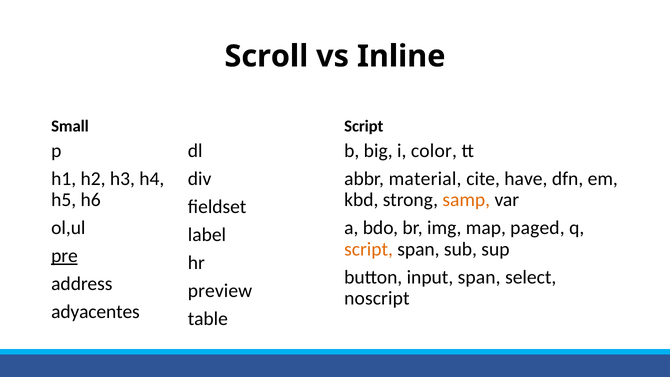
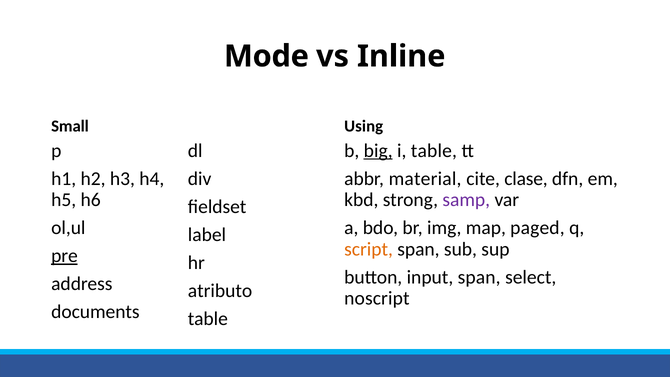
Scroll: Scroll -> Mode (266, 56)
Script: Script -> Using (364, 126)
big underline: none -> present (378, 151)
i color: color -> table (434, 151)
have: have -> clase (526, 179)
samp colour: orange -> purple (466, 200)
preview: preview -> atributo (220, 291)
adyacentes: adyacentes -> documents (95, 312)
